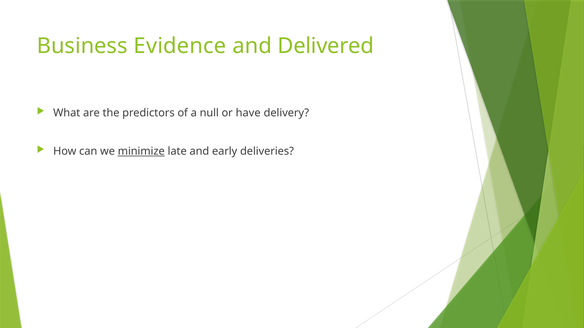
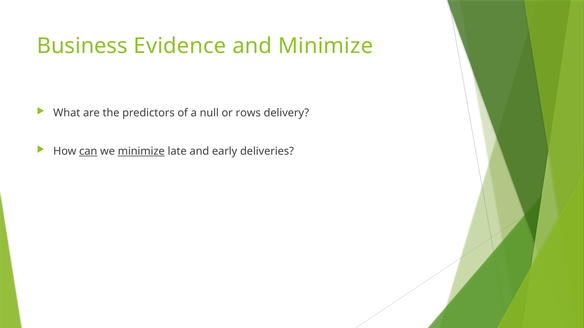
and Delivered: Delivered -> Minimize (326, 46)
have: have -> rows (248, 113)
can underline: none -> present (88, 151)
